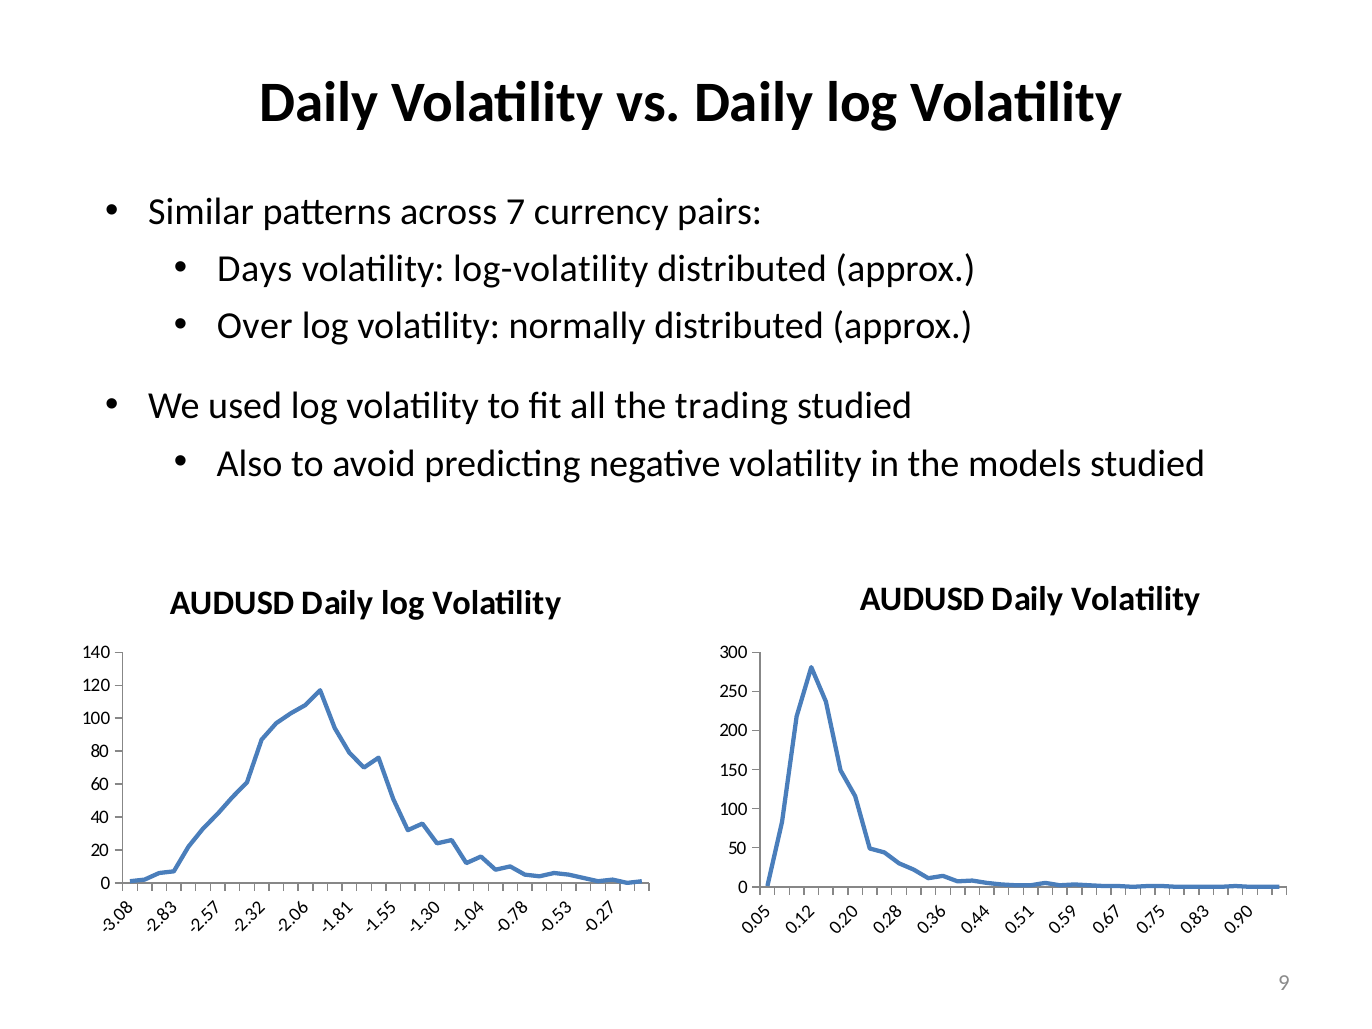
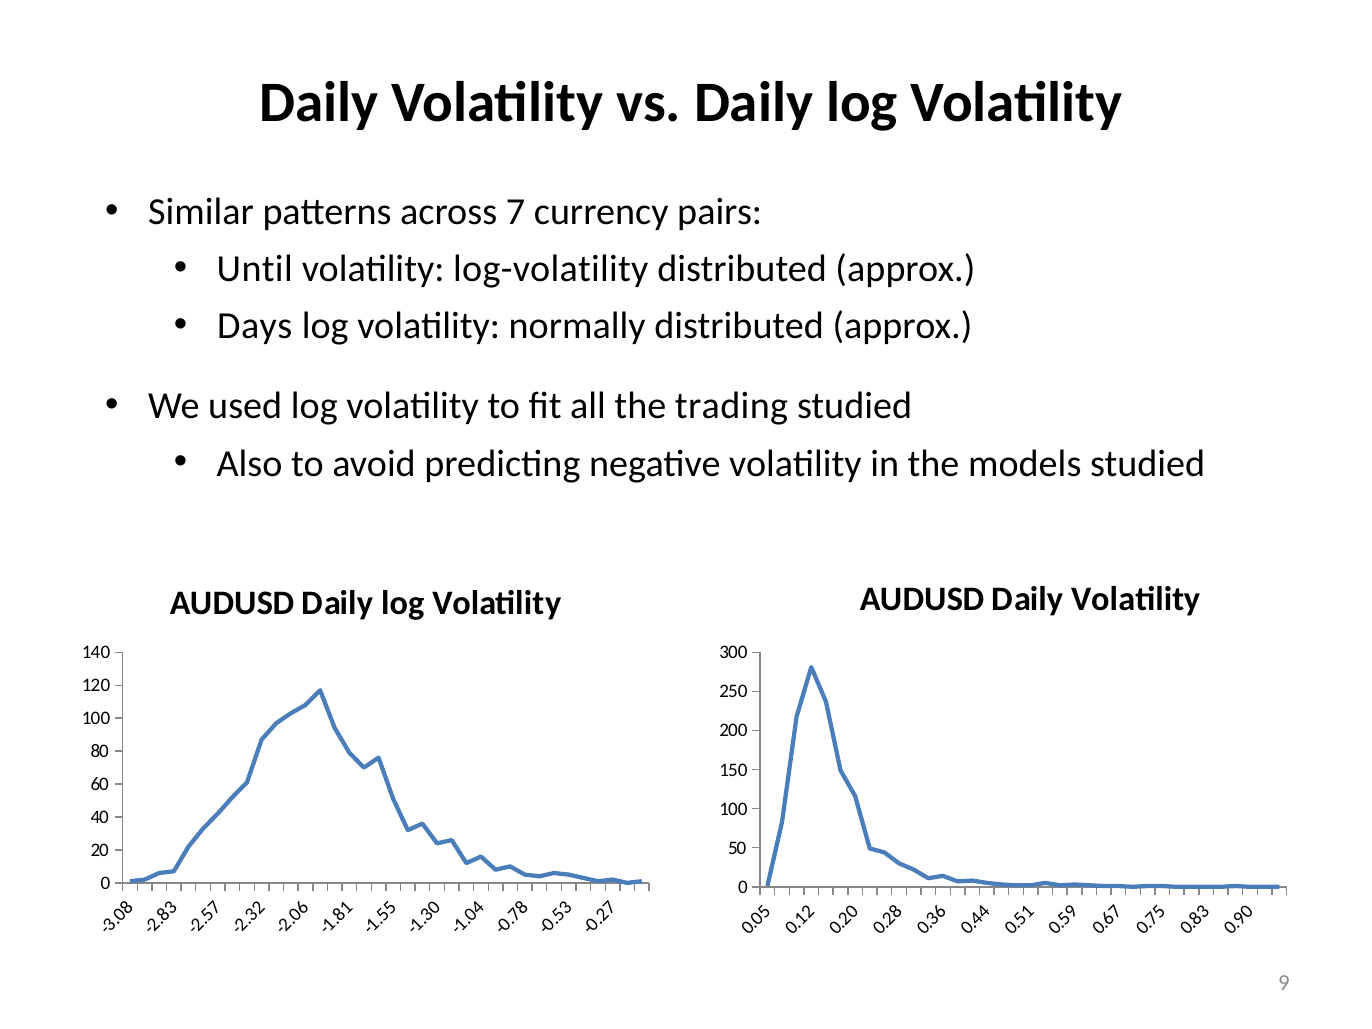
Days: Days -> Until (255, 269)
Over: Over -> Days (255, 326)
